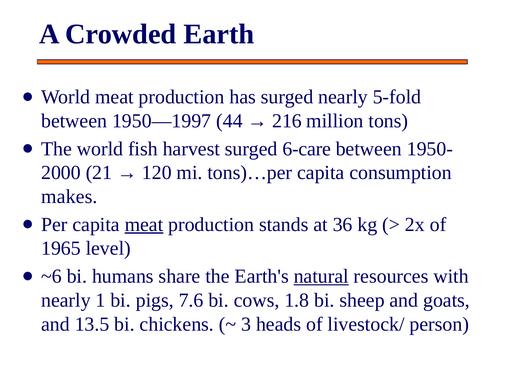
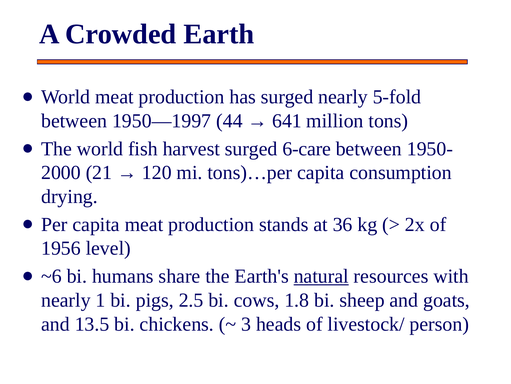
216: 216 -> 641 (287, 121)
makes: makes -> drying (69, 196)
meat underline: present -> none (144, 224)
1965: 1965 -> 1956 (61, 248)
7.6: 7.6 -> 2.5 (191, 300)
